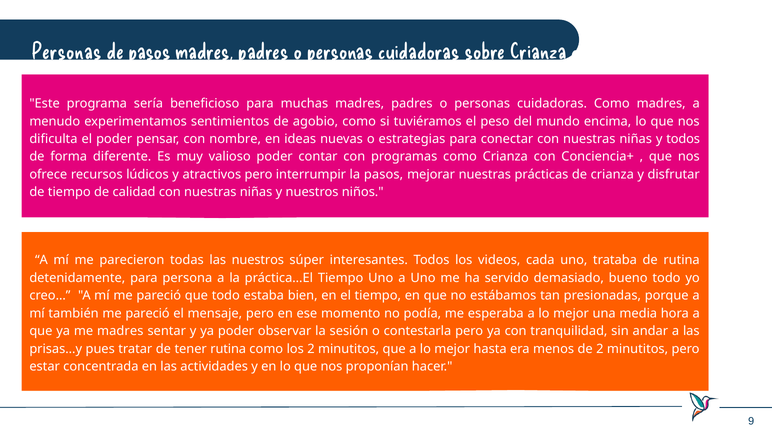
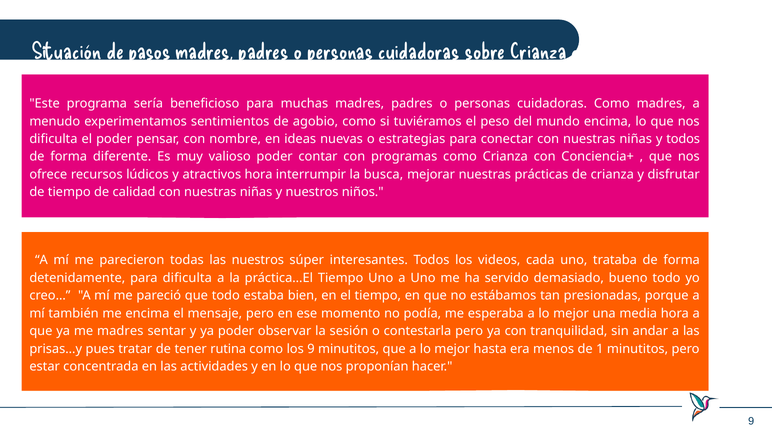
Personas: Personas -> Situación (67, 52)
atractivos pero: pero -> hora (259, 175)
la pasos: pasos -> busca (384, 175)
trataba de rutina: rutina -> forma (682, 260)
para persona: persona -> dificulta (187, 278)
también me pareció: pareció -> encima (147, 314)
los 2: 2 -> 9 (311, 349)
de 2: 2 -> 1 (600, 349)
